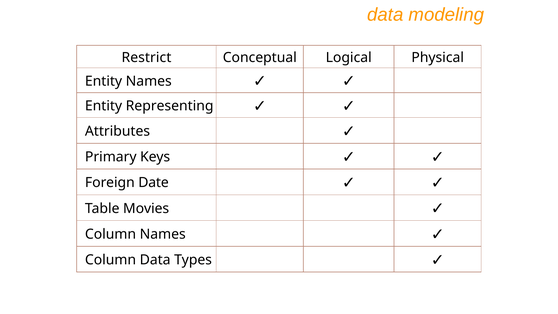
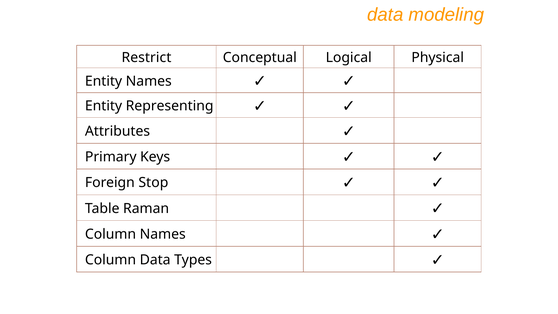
Date: Date -> Stop (153, 183)
Movies: Movies -> Raman (146, 208)
